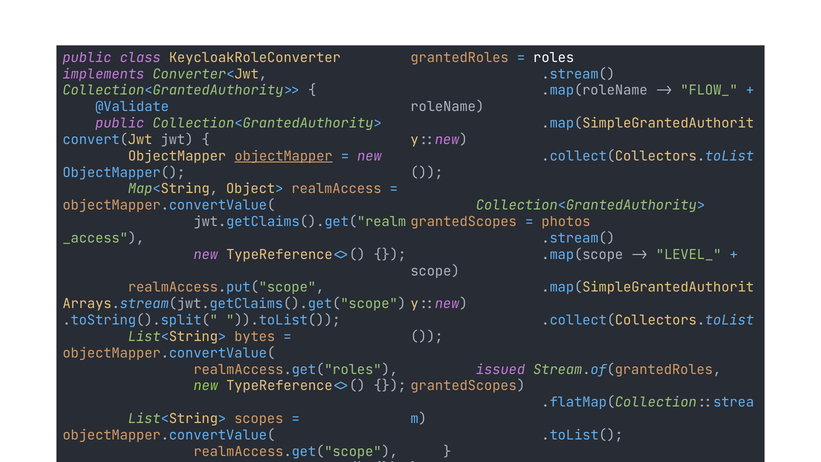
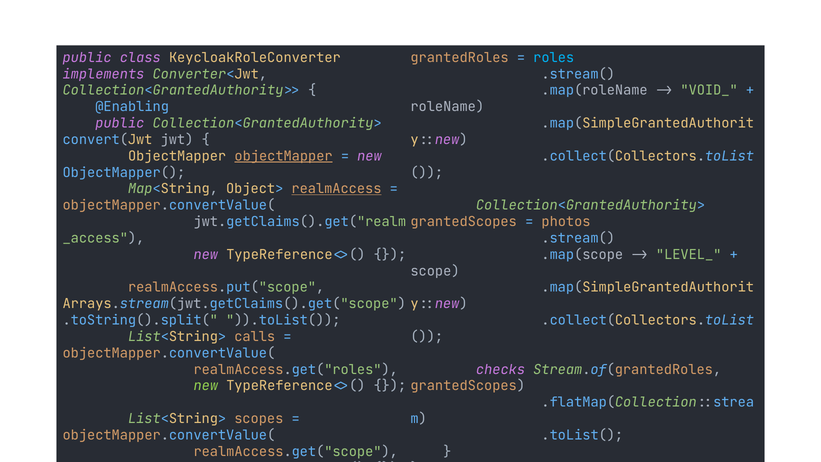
roles colour: white -> light blue (554, 58)
FLOW_: FLOW_ -> VOID_ (709, 90)
@Validate: @Validate -> @Enabling (132, 107)
realmAccess underline: none -> present (336, 189)
bytes: bytes -> calls (255, 337)
issued: issued -> checks (501, 369)
